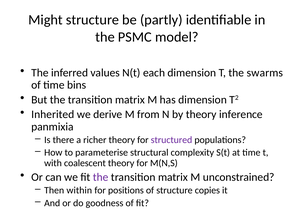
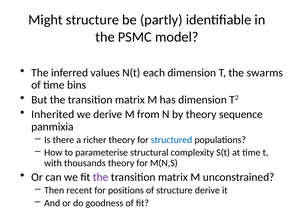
inference: inference -> sequence (241, 115)
structured colour: purple -> blue (172, 140)
coalescent: coalescent -> thousands (85, 163)
within: within -> recent (79, 191)
structure copies: copies -> derive (207, 191)
